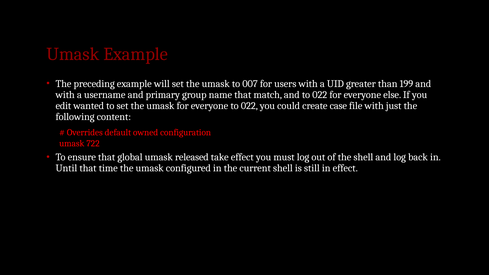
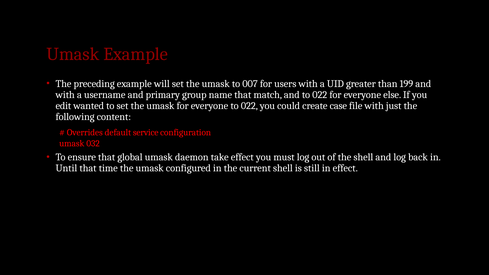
owned: owned -> service (146, 132)
722: 722 -> 032 (93, 143)
released: released -> daemon (192, 157)
